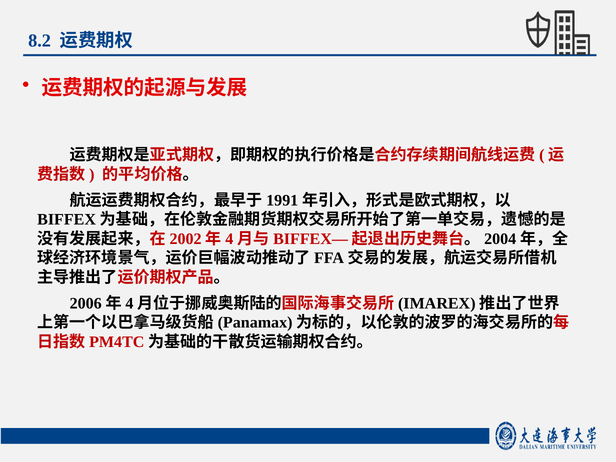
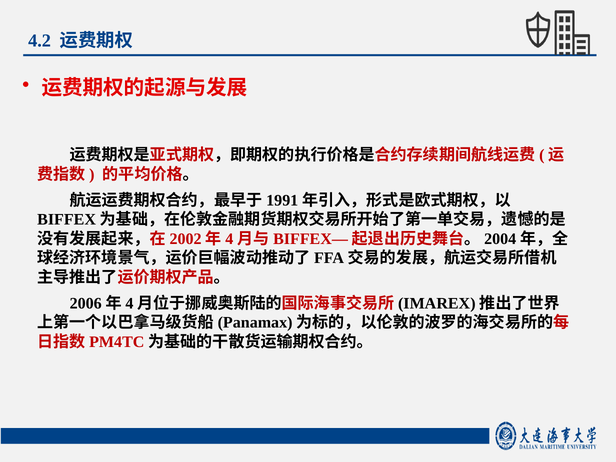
8.2: 8.2 -> 4.2 (40, 41)
